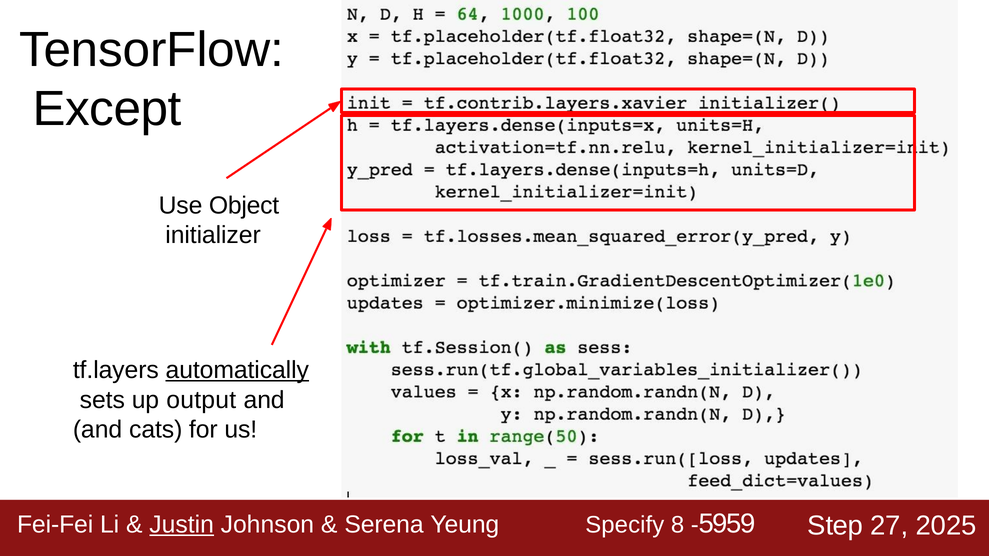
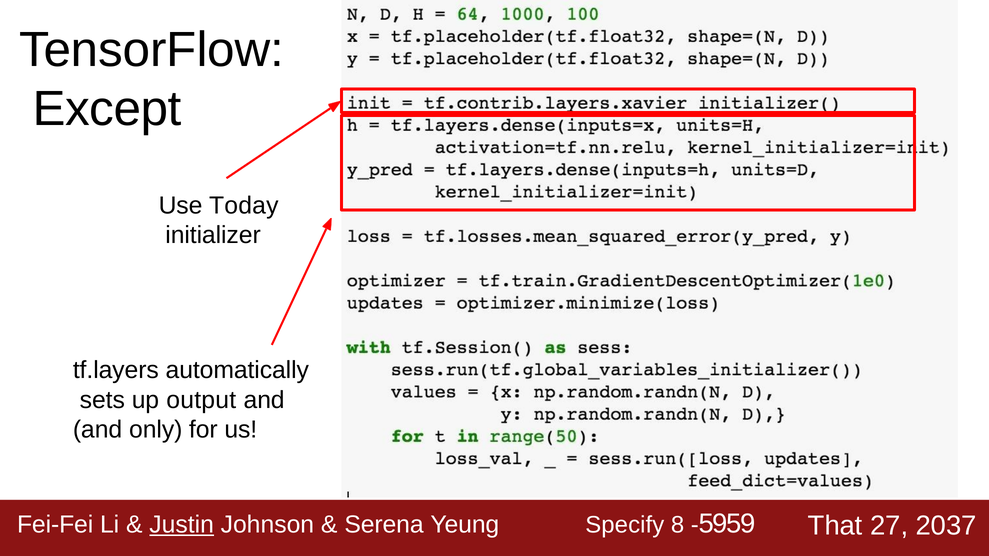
Object: Object -> Today (244, 206)
automatically underline: present -> none (237, 371)
cats: cats -> only (156, 430)
Step: Step -> That (835, 526)
2025: 2025 -> 2037 (946, 526)
